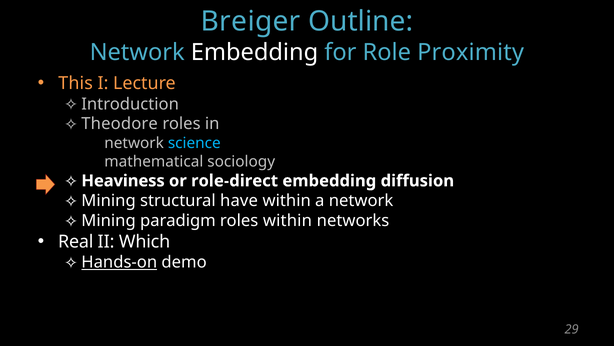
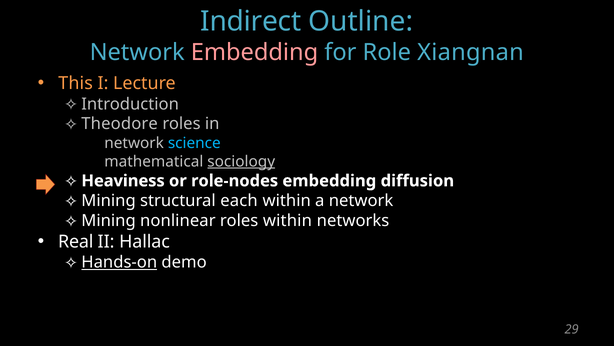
Breiger: Breiger -> Indirect (251, 22)
Embedding colour: white -> pink (255, 52)
Proximity: Proximity -> Xiangnan (471, 52)
sociology underline: none -> present (241, 161)
role-direct: role-direct -> role-nodes (235, 181)
have: have -> each (239, 200)
paradigm: paradigm -> nonlinear (178, 220)
Which: Which -> Hallac (145, 241)
